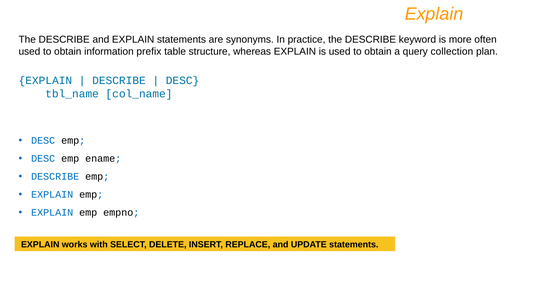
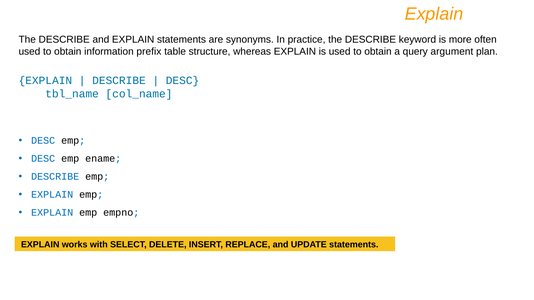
collection: collection -> argument (452, 51)
